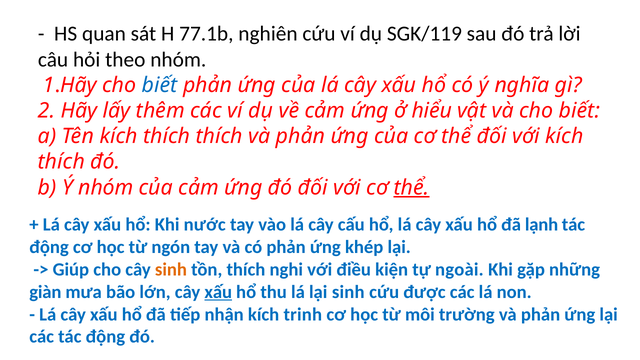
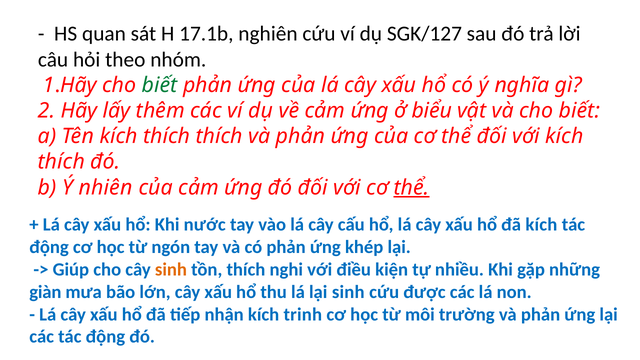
77.1b: 77.1b -> 17.1b (206, 34)
SGK/119: SGK/119 -> SGK/127 (424, 34)
biết colour: blue -> green (160, 85)
hiểu: hiểu -> biểu (432, 111)
Ý nhóm: nhóm -> nhiên (106, 188)
đã lạnh: lạnh -> kích (541, 225)
ngoài: ngoài -> nhiều (459, 270)
xấu underline: present -> none (218, 292)
